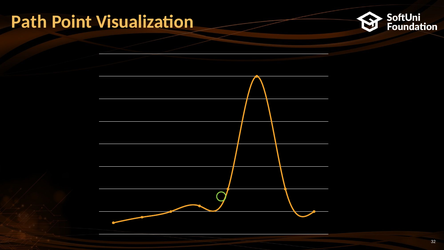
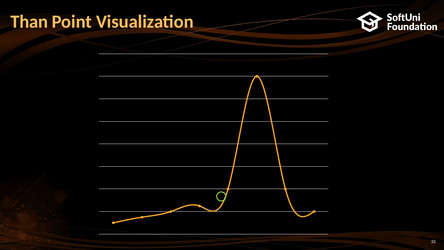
Path: Path -> Than (29, 22)
